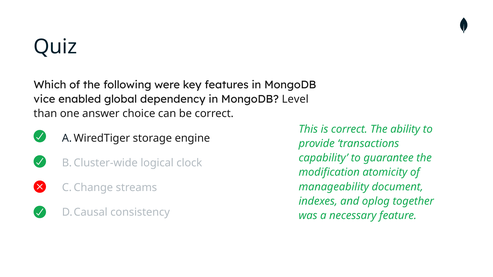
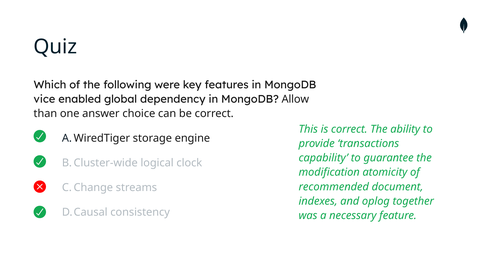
Level: Level -> Allow (295, 99)
manageability: manageability -> recommended (334, 187)
